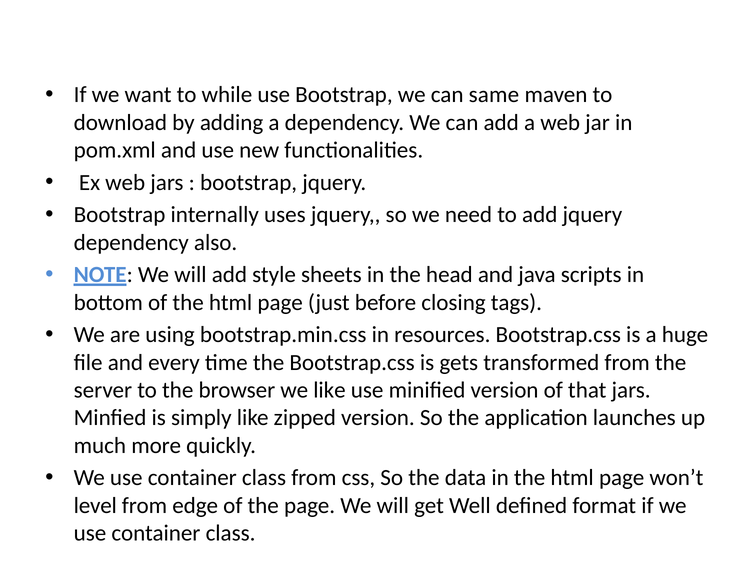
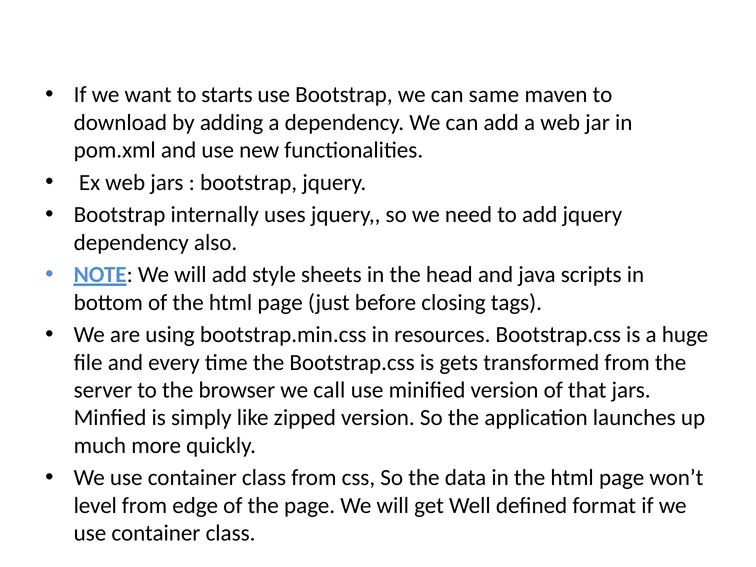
while: while -> starts (227, 95)
we like: like -> call (329, 390)
